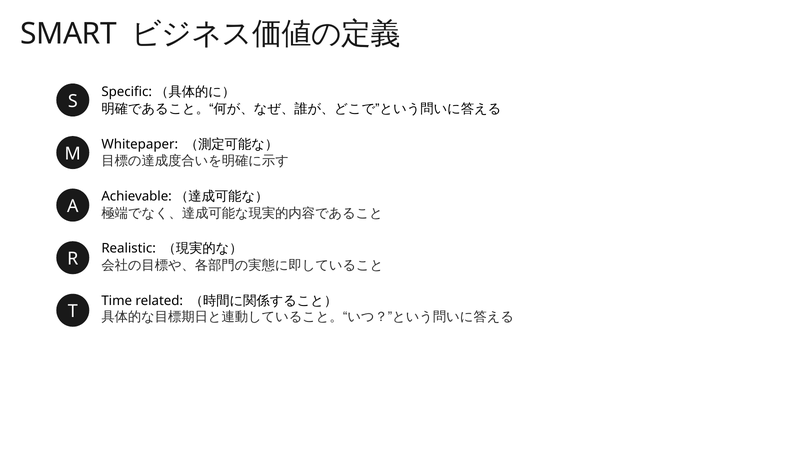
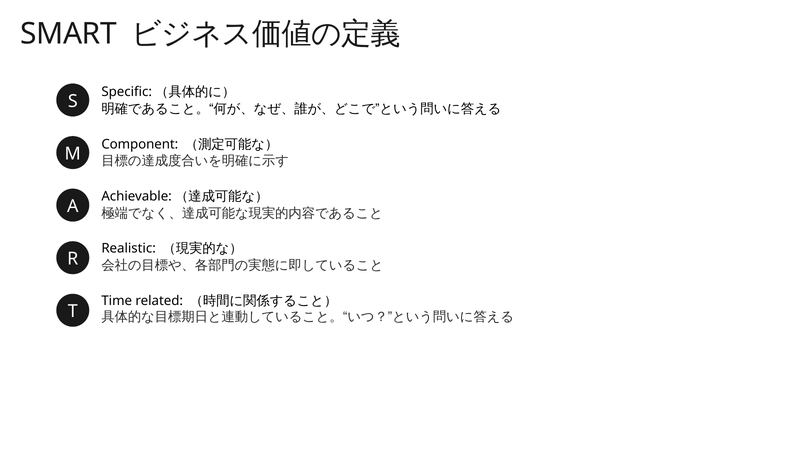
Whitepaper: Whitepaper -> Component (140, 144)
